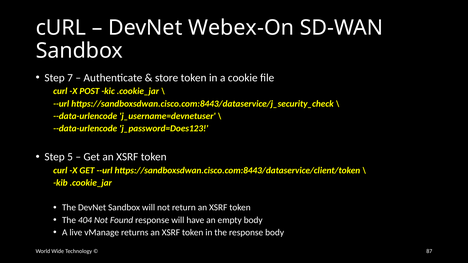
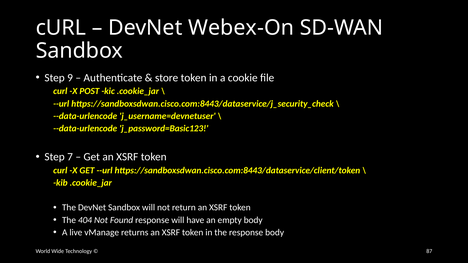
7: 7 -> 9 (70, 78)
j_password=Does123: j_password=Does123 -> j_password=Basic123 (164, 129)
5: 5 -> 7 (70, 157)
